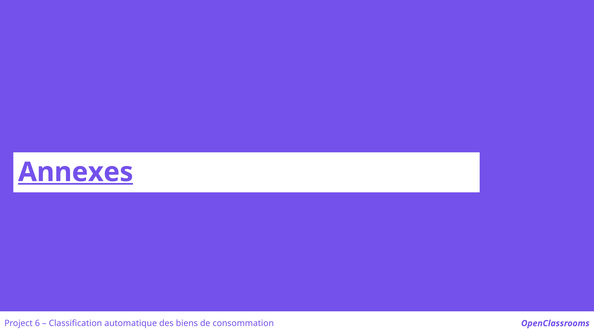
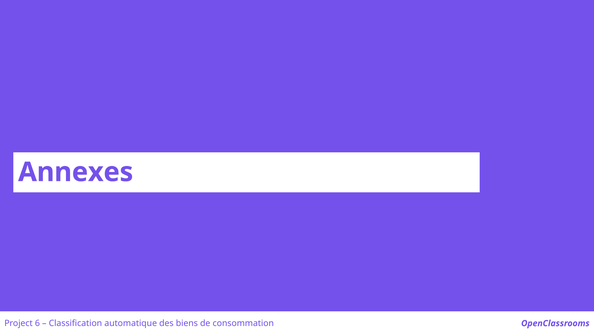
Annexes underline: present -> none (76, 172)
